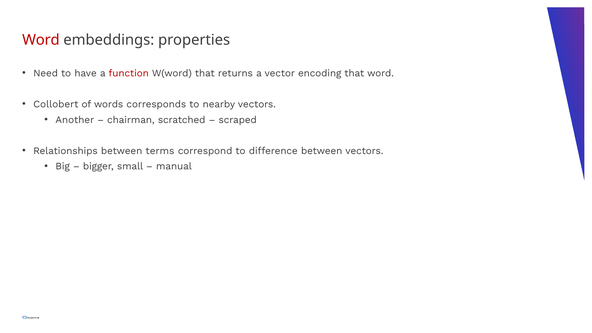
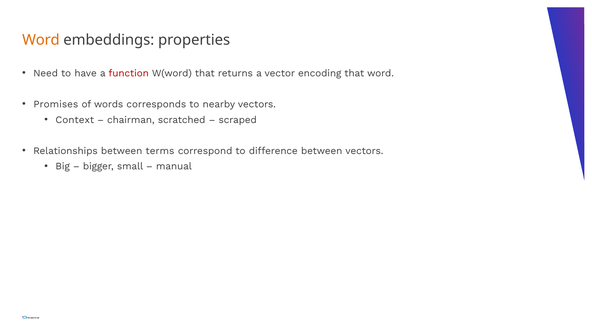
Word colour: red -> orange (41, 40)
Collobert: Collobert -> Promises (56, 104)
Another: Another -> Context (75, 120)
